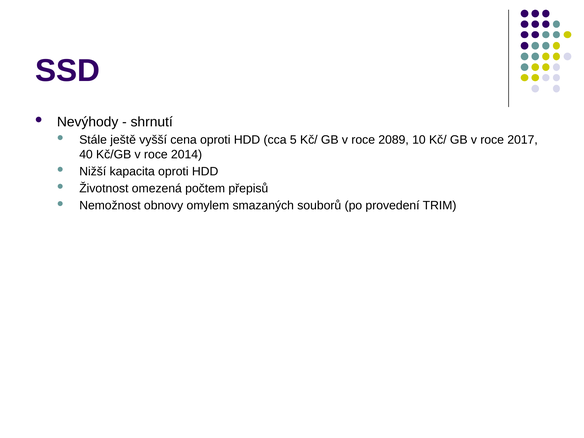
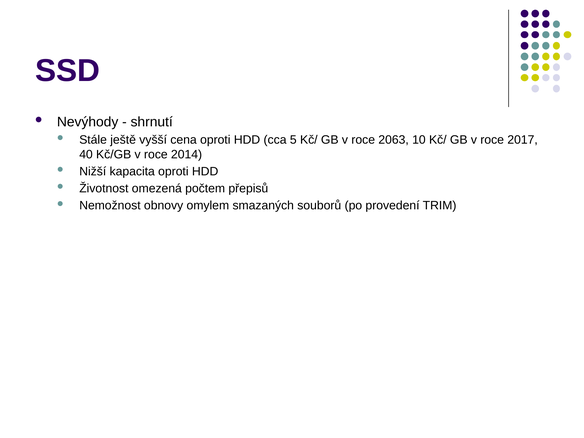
2089: 2089 -> 2063 (394, 140)
